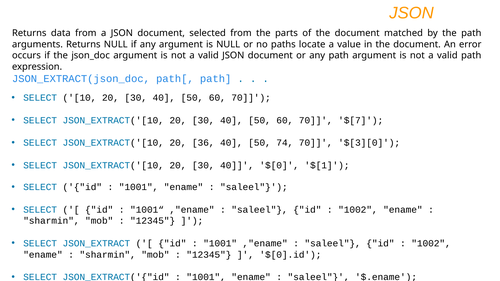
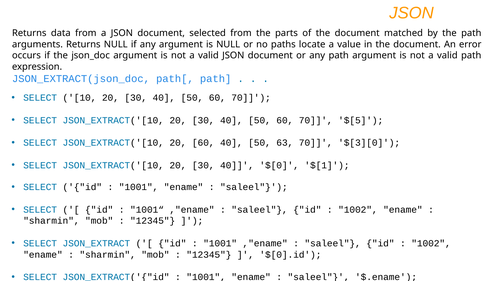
$[7: $[7 -> $[5 (361, 120)
20 36: 36 -> 60 (203, 143)
74: 74 -> 63 (285, 143)
